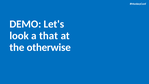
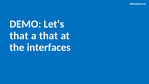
look: look -> that (19, 36)
otherwise: otherwise -> interfaces (49, 47)
